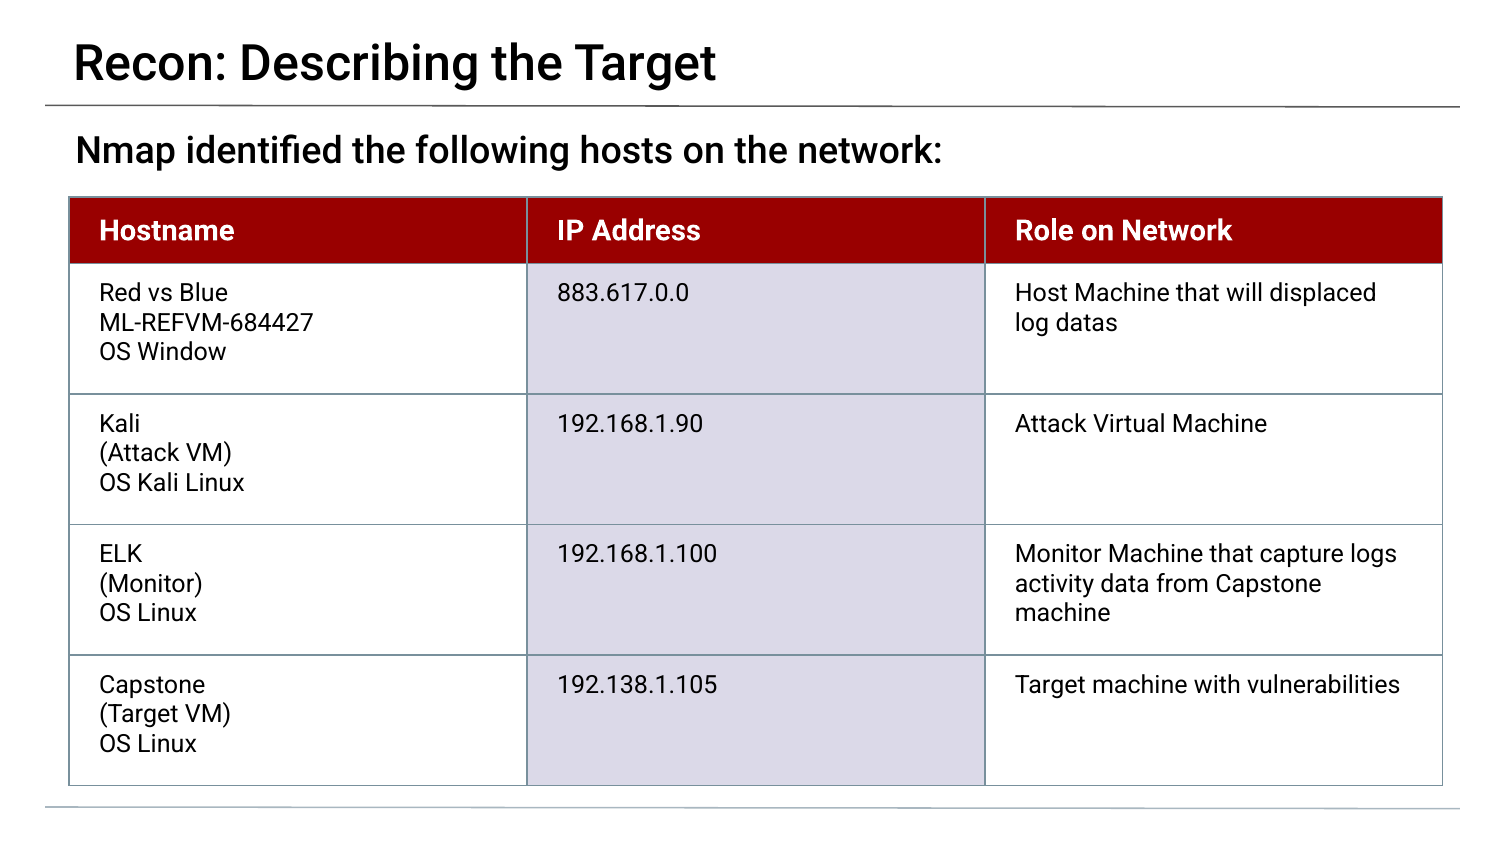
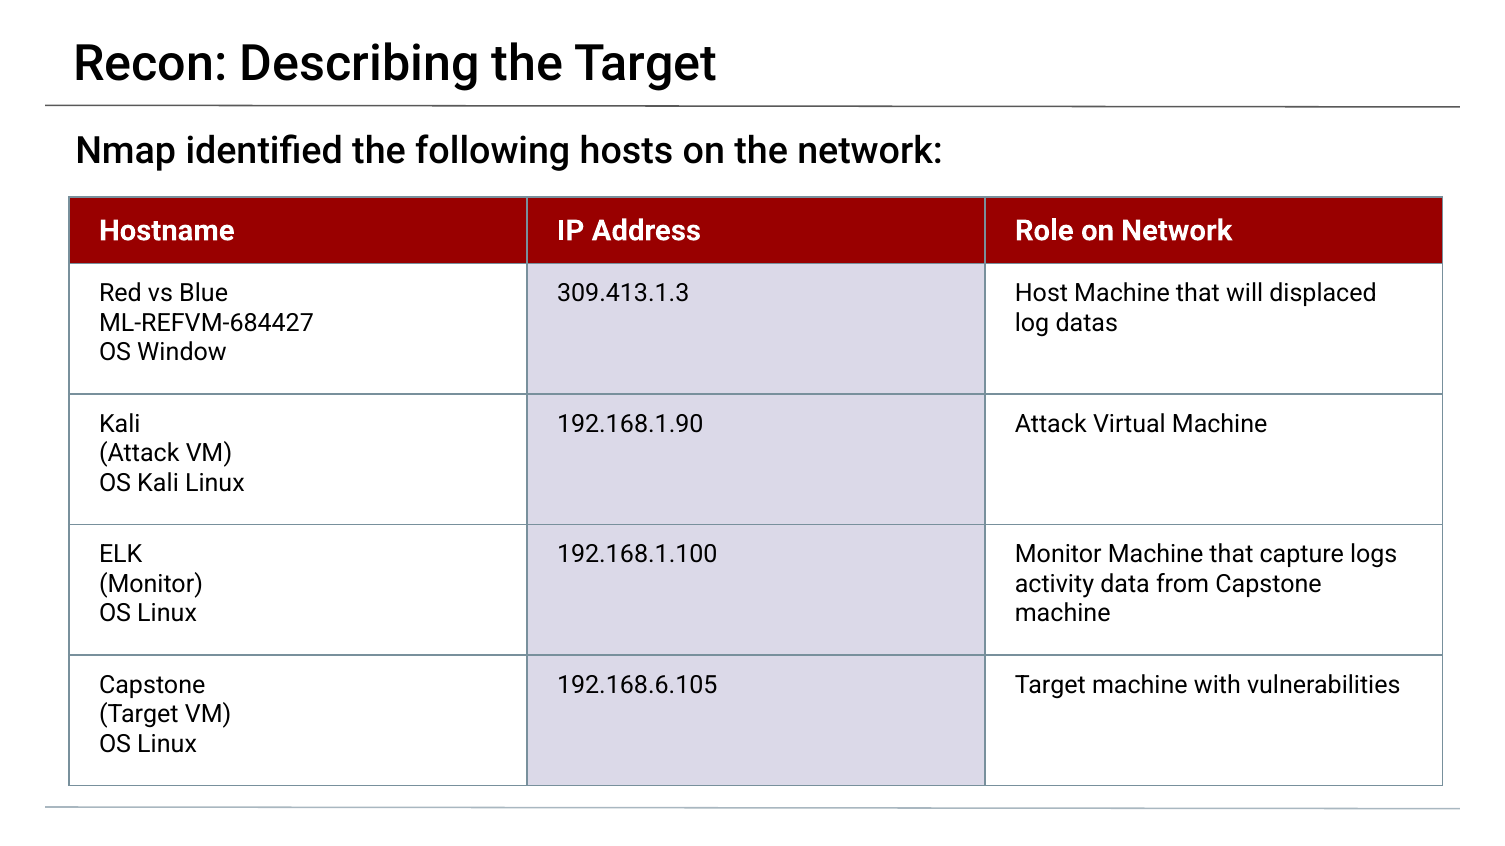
883.617.0.0: 883.617.0.0 -> 309.413.1.3 (623, 294)
192.138.1.105: 192.138.1.105 -> 192.168.6.105 (637, 686)
